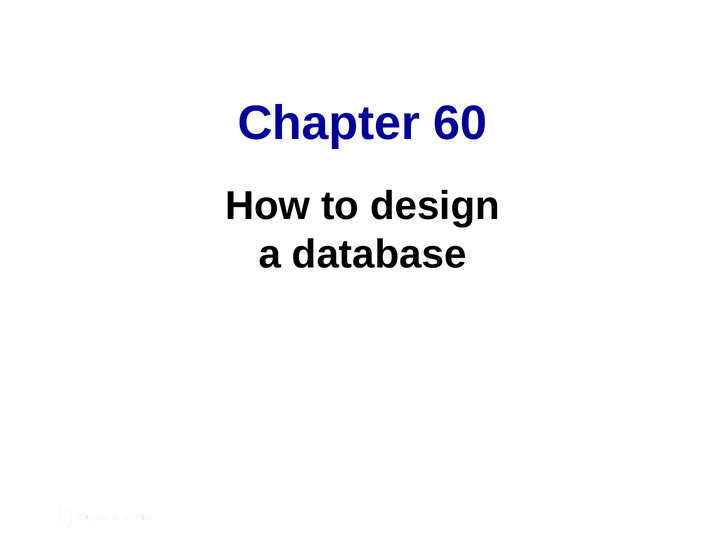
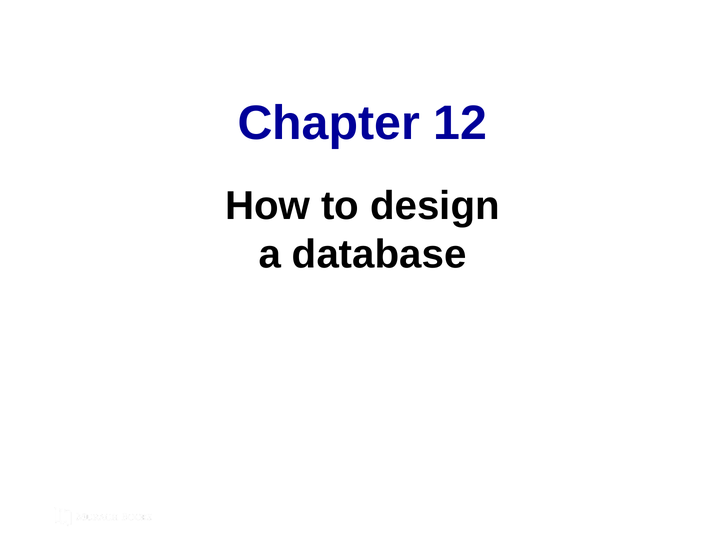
60: 60 -> 12 (460, 123)
